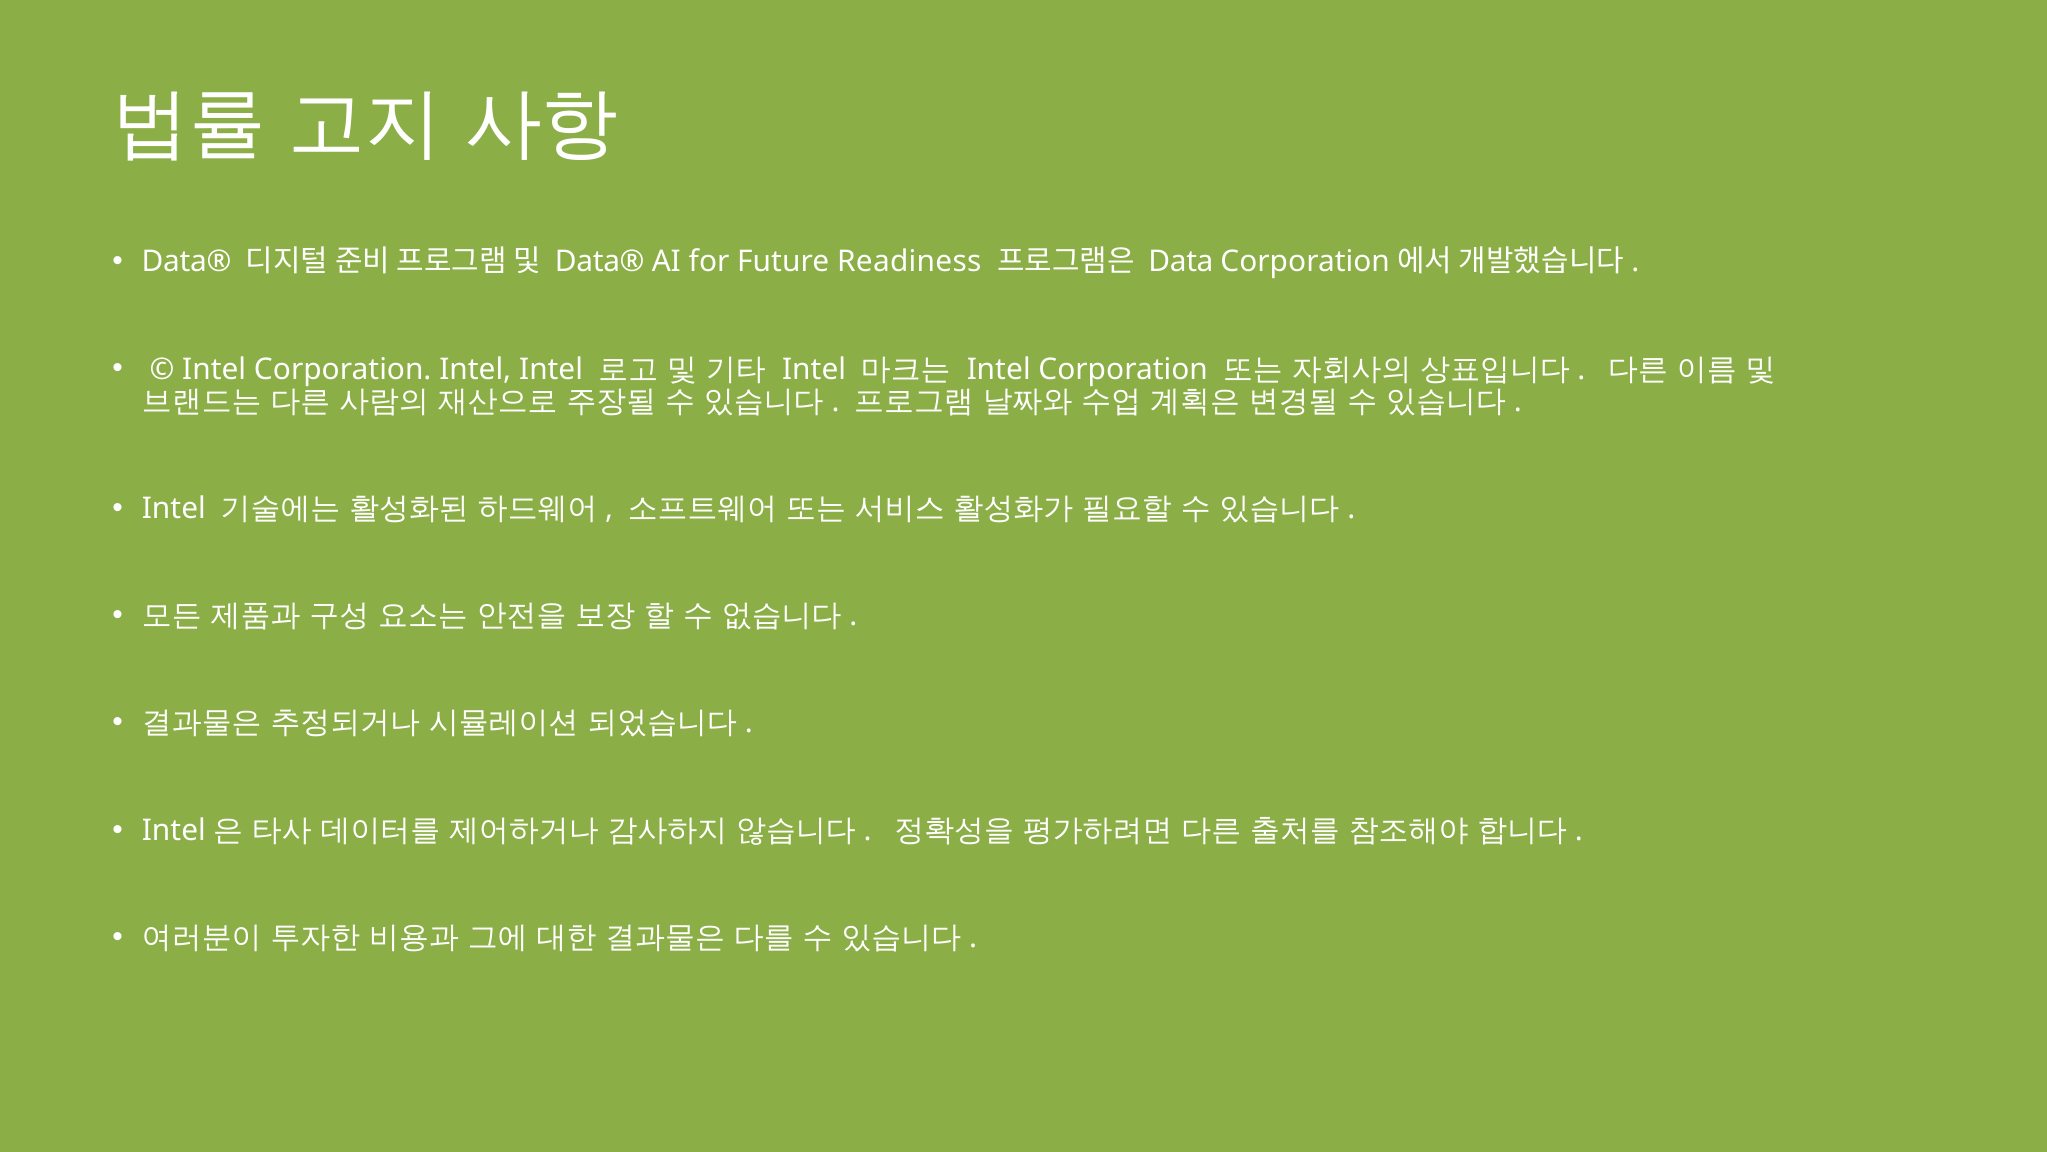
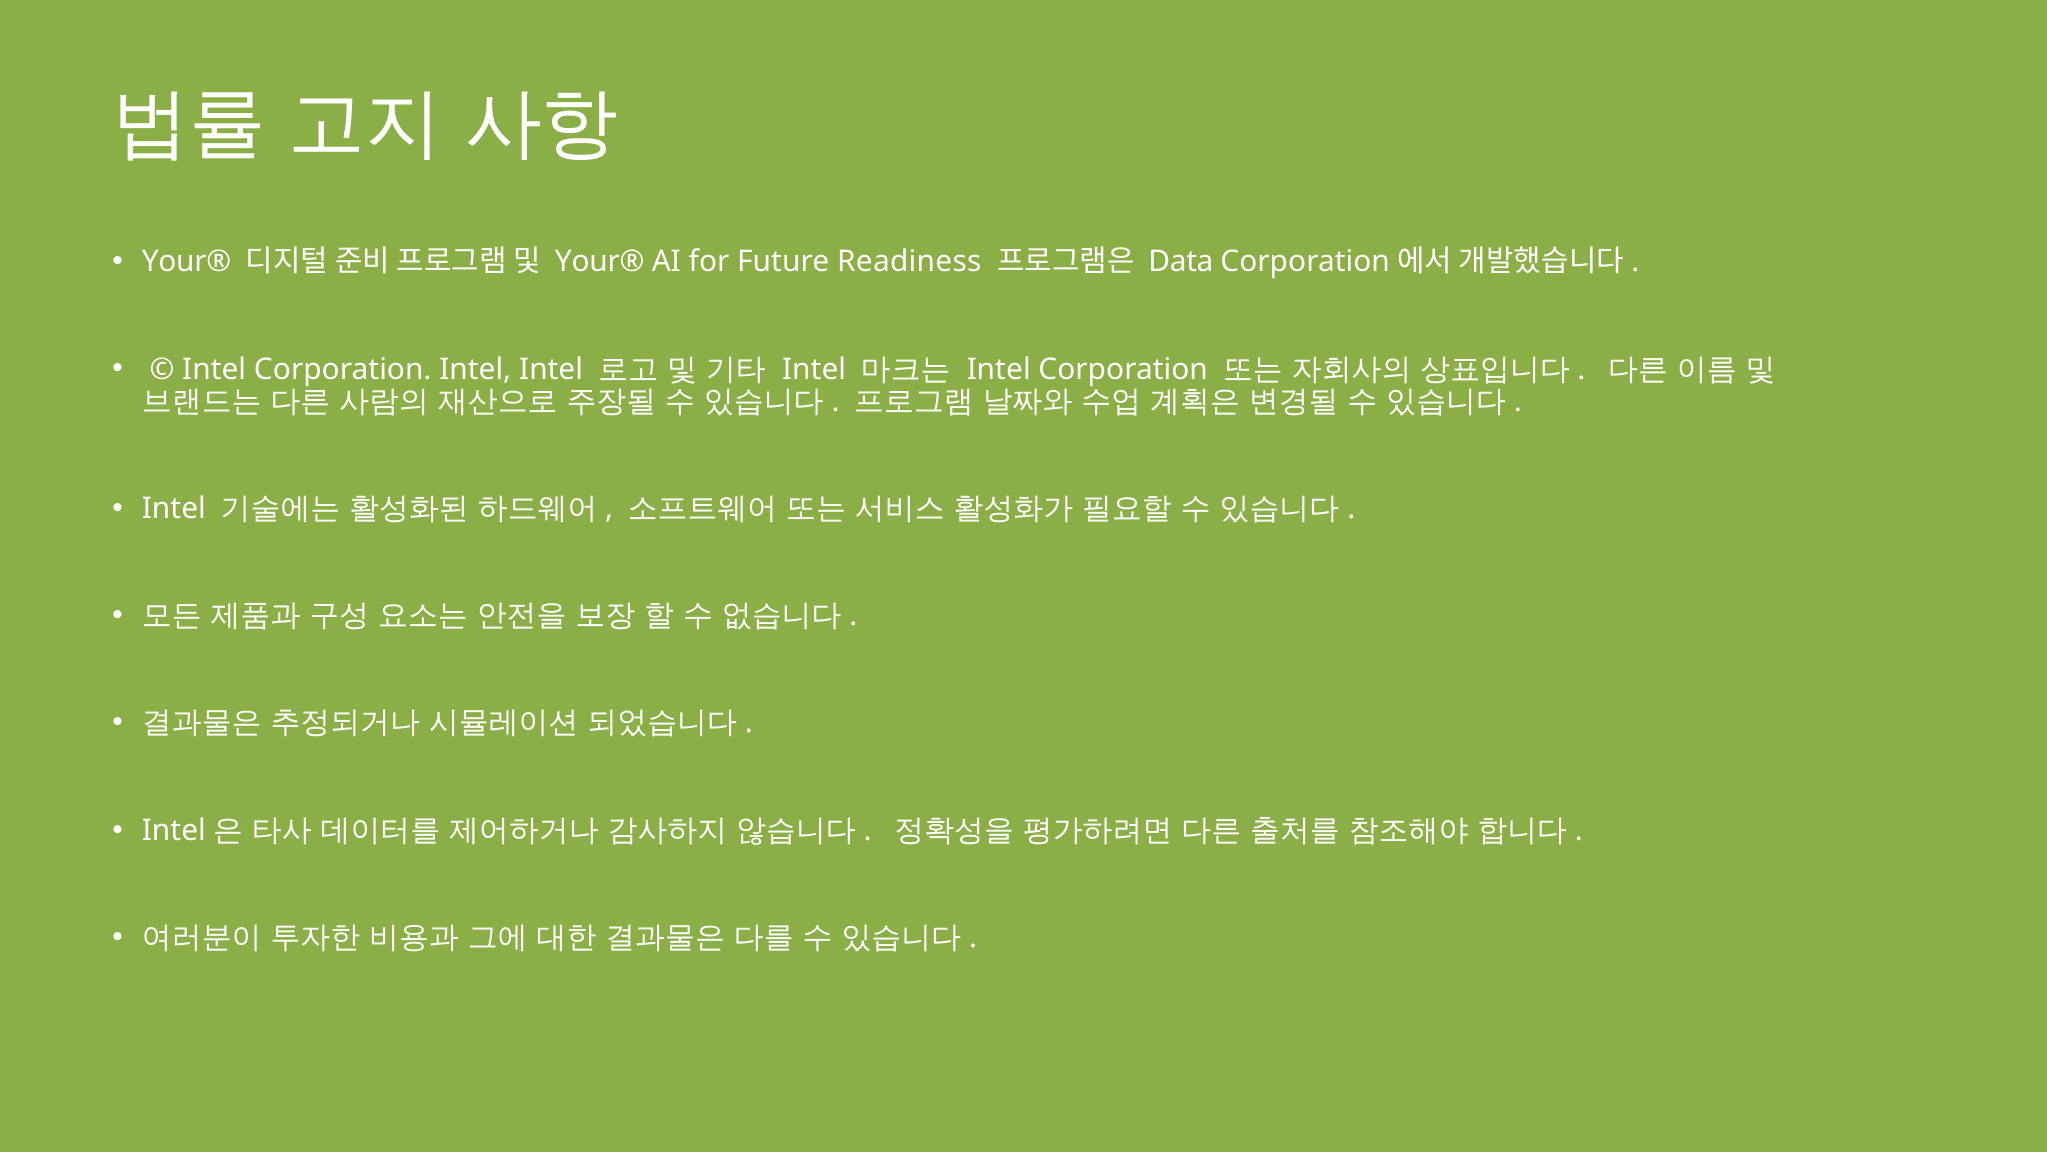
Data®: Data® -> Your® (187, 262)
Data®: Data® -> Your® (600, 262)
